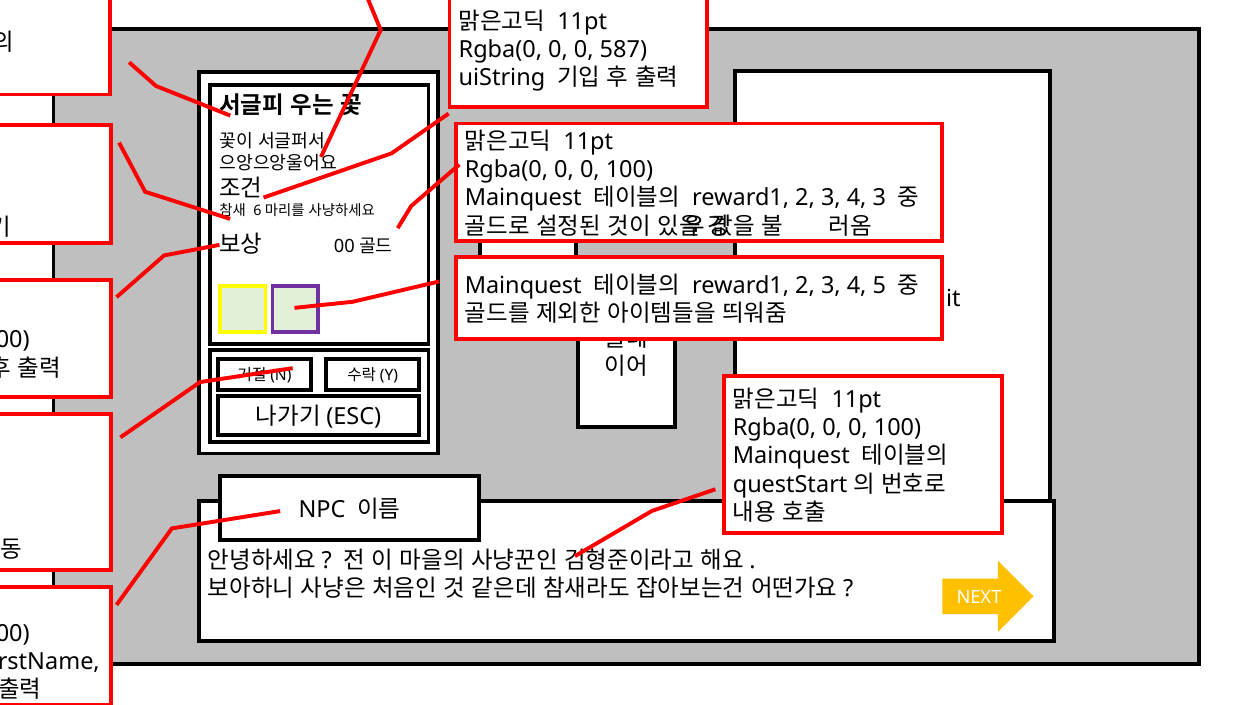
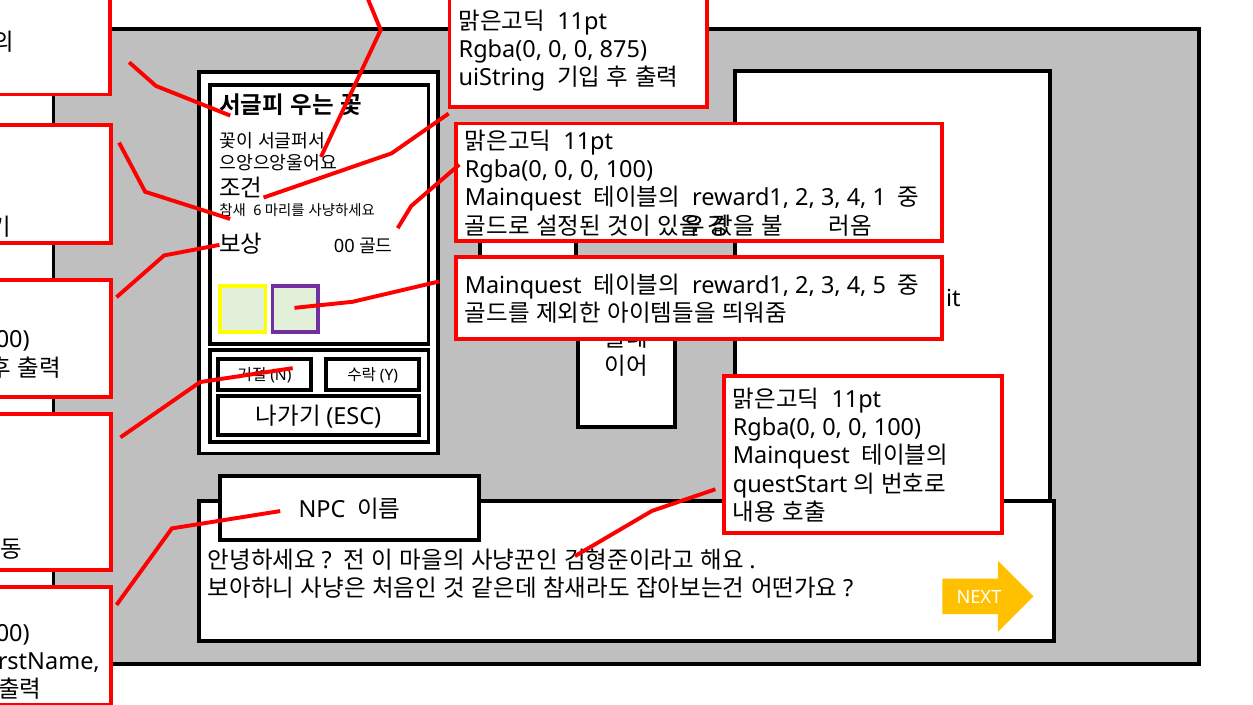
587: 587 -> 875 (623, 50)
4 3: 3 -> 1 (879, 198)
